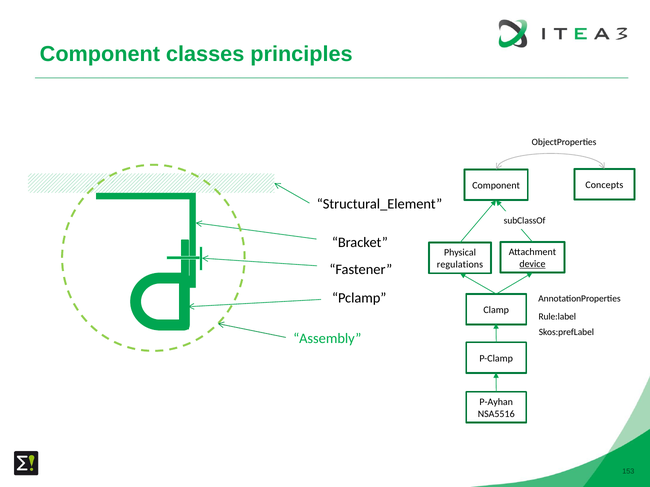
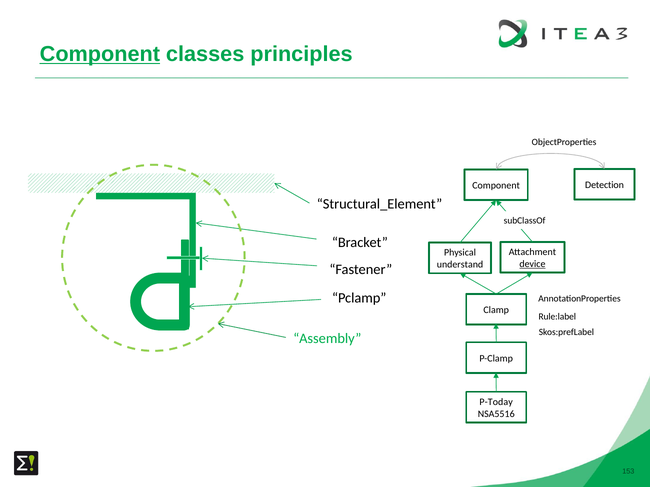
Component underline: none -> present (100, 54)
Concepts: Concepts -> Detection (604, 185)
regulations: regulations -> understand (460, 265)
P-Ayhan: P-Ayhan -> P-Today (496, 402)
